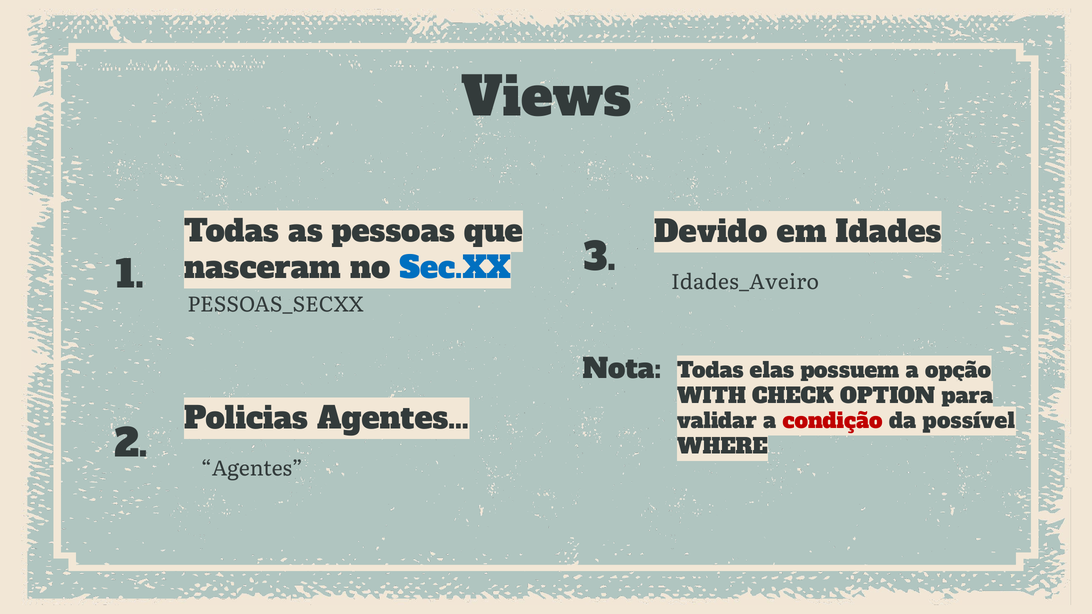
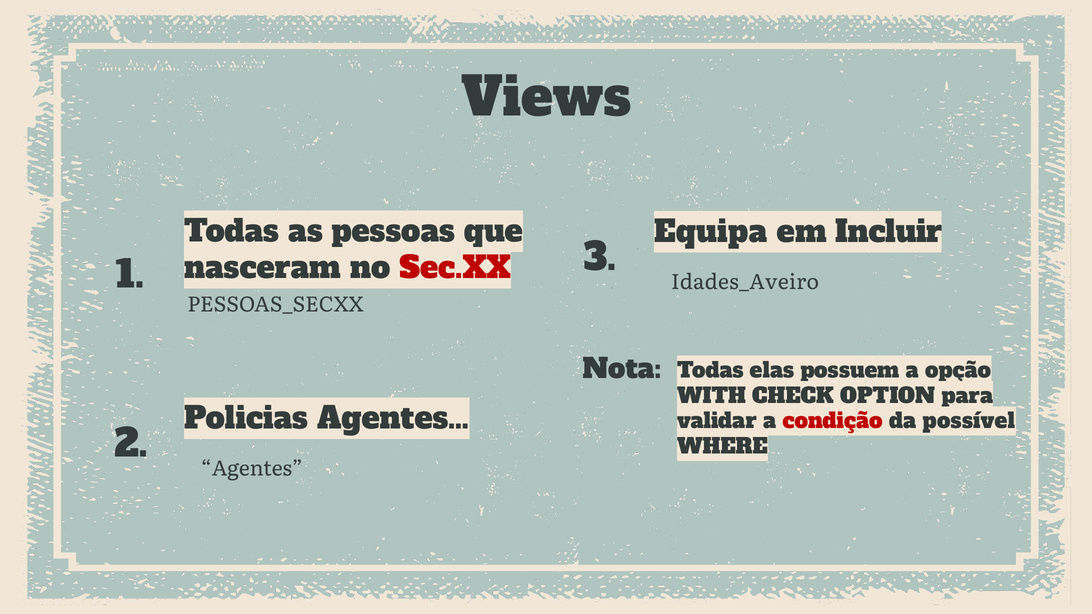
Devido: Devido -> Equipa (711, 232)
Idades: Idades -> Incluir (889, 232)
Sec.XX colour: blue -> red (455, 268)
